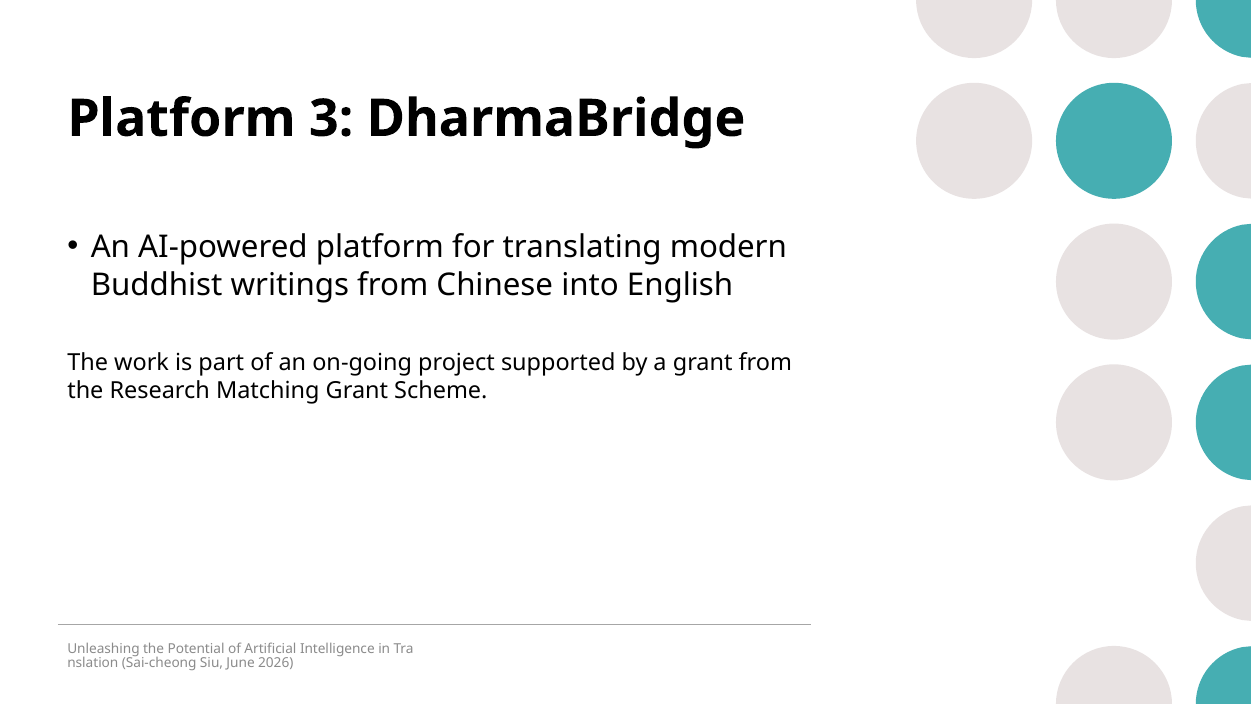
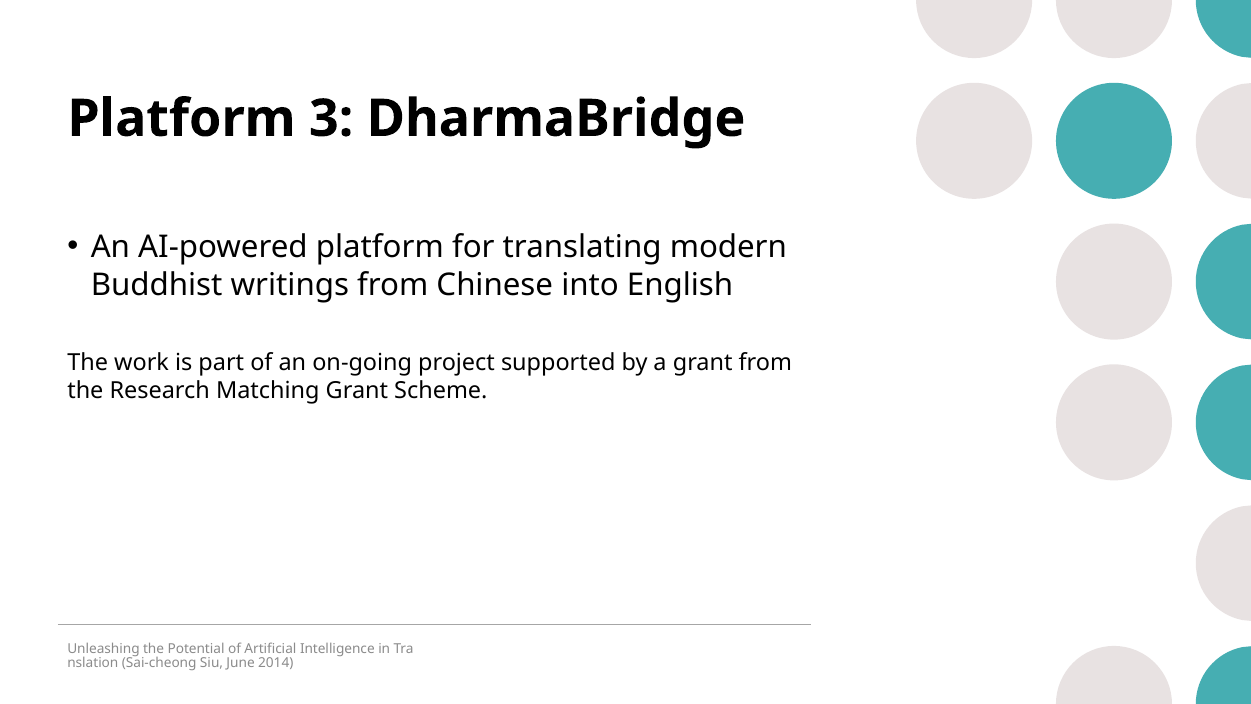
2026: 2026 -> 2014 (276, 662)
